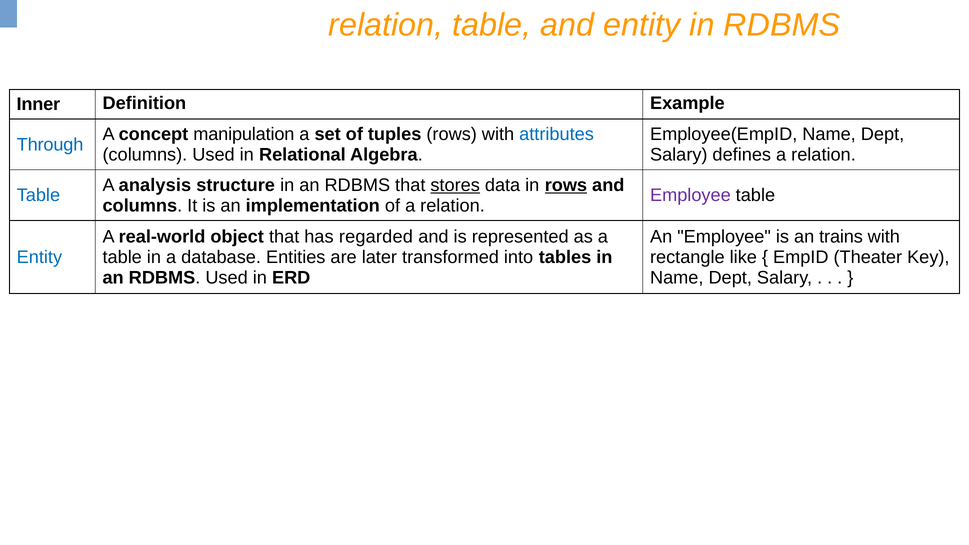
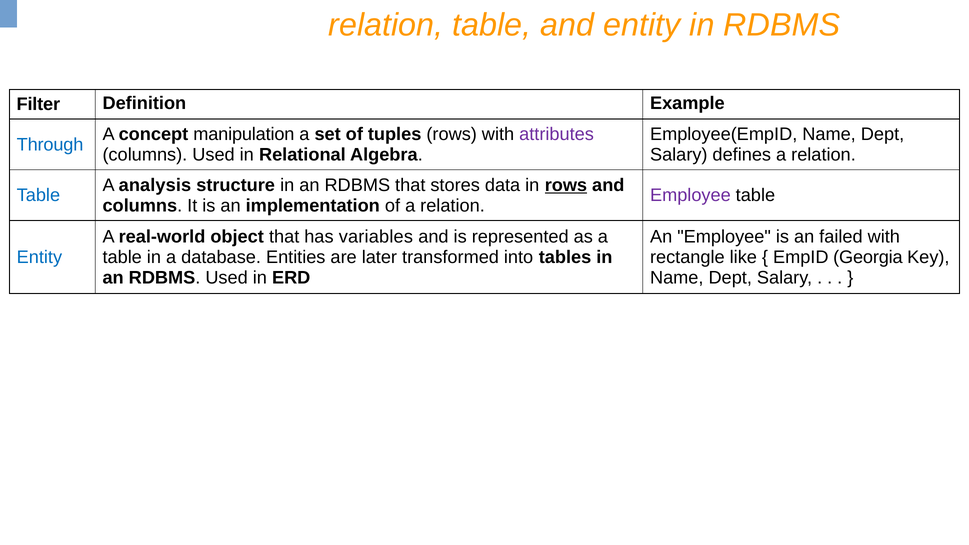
Inner: Inner -> Filter (38, 104)
attributes colour: blue -> purple (557, 134)
stores underline: present -> none (455, 185)
regarded: regarded -> variables (376, 237)
trains: trains -> failed (841, 237)
Theater: Theater -> Georgia (868, 257)
